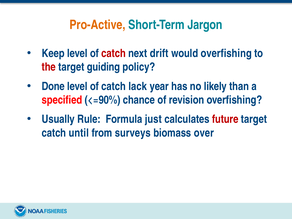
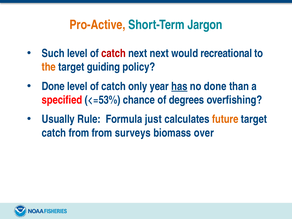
Keep: Keep -> Such (53, 53)
next drift: drift -> next (159, 53)
would overfishing: overfishing -> recreational (226, 53)
the colour: red -> orange (49, 67)
lack: lack -> only (138, 86)
has underline: none -> present (179, 86)
no likely: likely -> done (215, 86)
<=90%: <=90% -> <=53% (103, 100)
revision: revision -> degrees (187, 100)
future colour: red -> orange (225, 119)
catch until: until -> from (79, 133)
